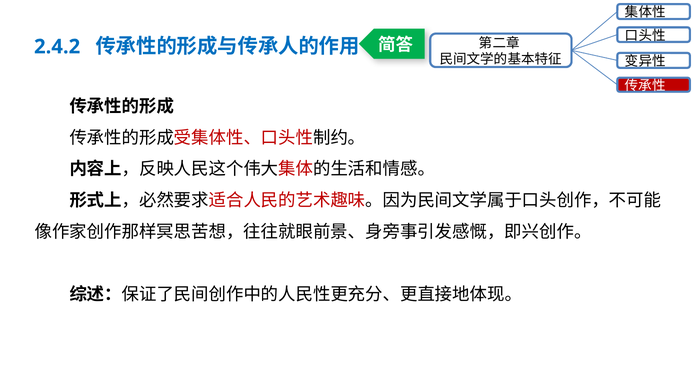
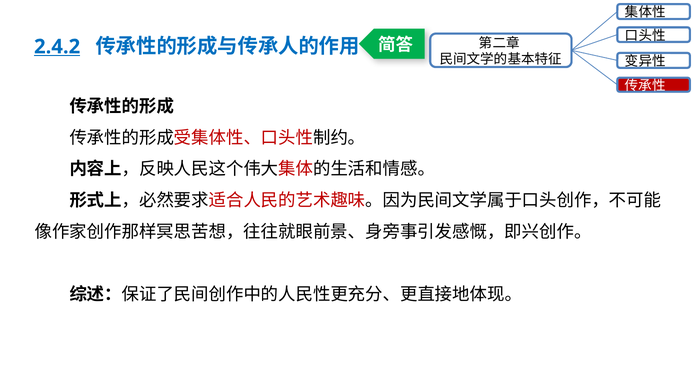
2.4.2 underline: none -> present (57, 47)
